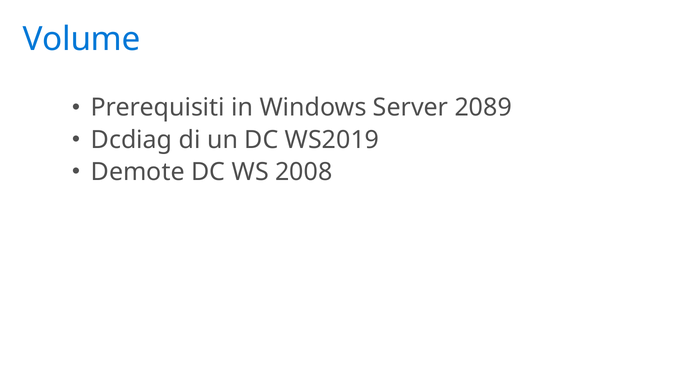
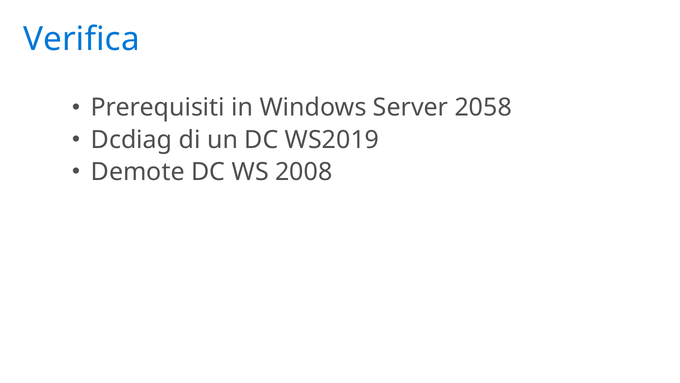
Volume: Volume -> Verifica (81, 39)
2089: 2089 -> 2058 (483, 108)
